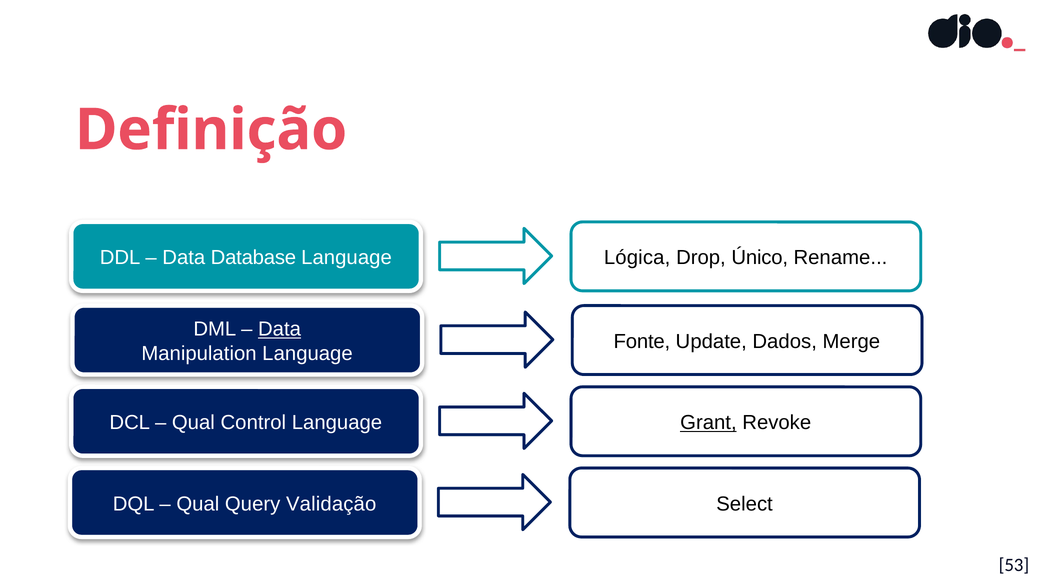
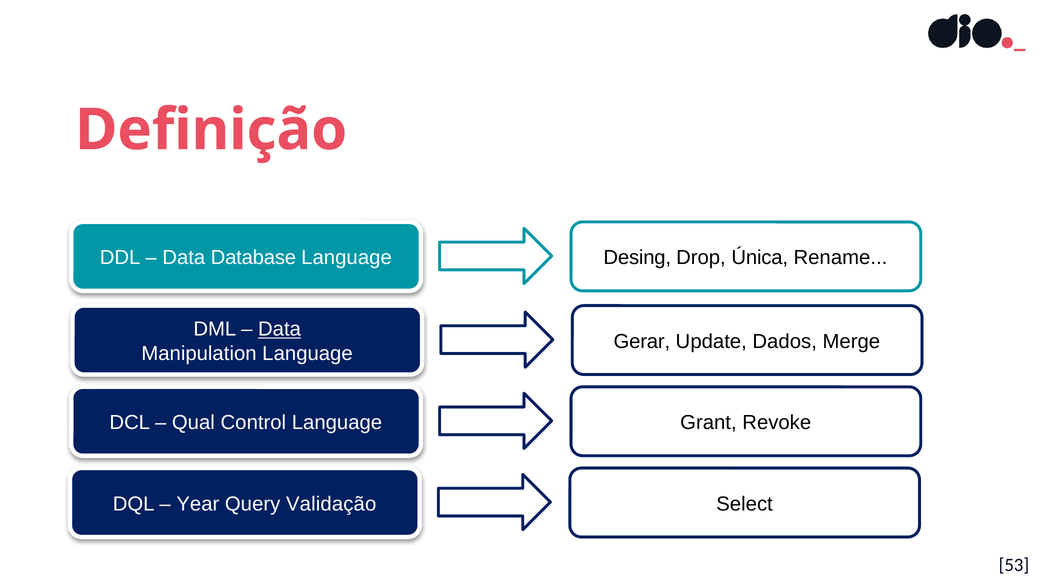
Lógica: Lógica -> Desing (637, 258)
Único: Único -> Única (760, 258)
Fonte: Fonte -> Gerar (642, 342)
Grant underline: present -> none (708, 423)
Qual: Qual -> Year (198, 504)
